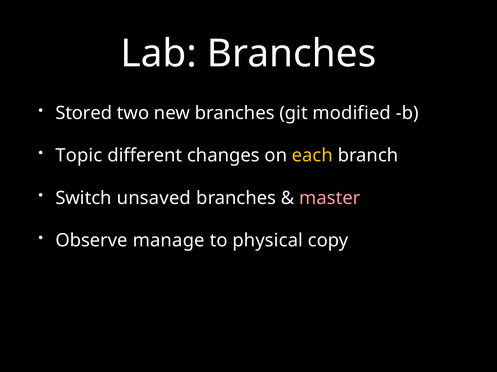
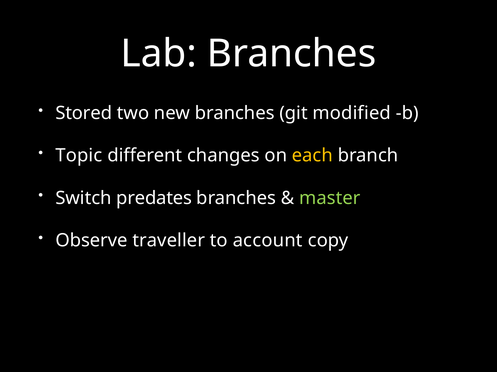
unsaved: unsaved -> predates (154, 198)
master colour: pink -> light green (330, 198)
manage: manage -> traveller (169, 241)
physical: physical -> account (268, 241)
